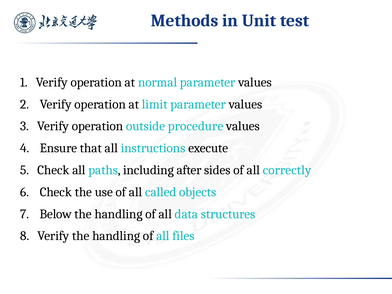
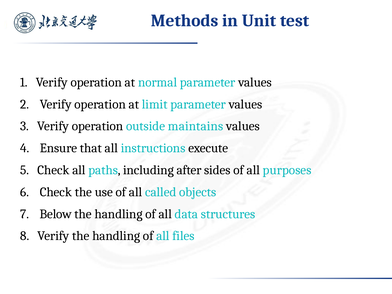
procedure: procedure -> maintains (196, 126)
correctly: correctly -> purposes (287, 170)
